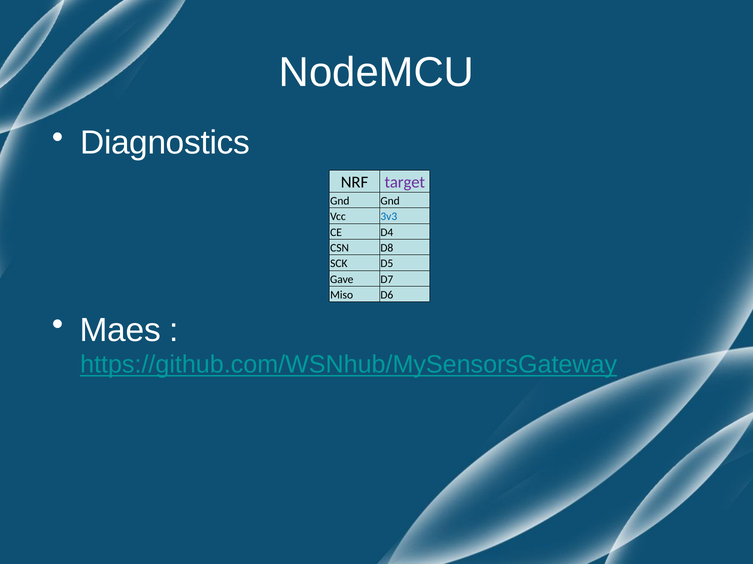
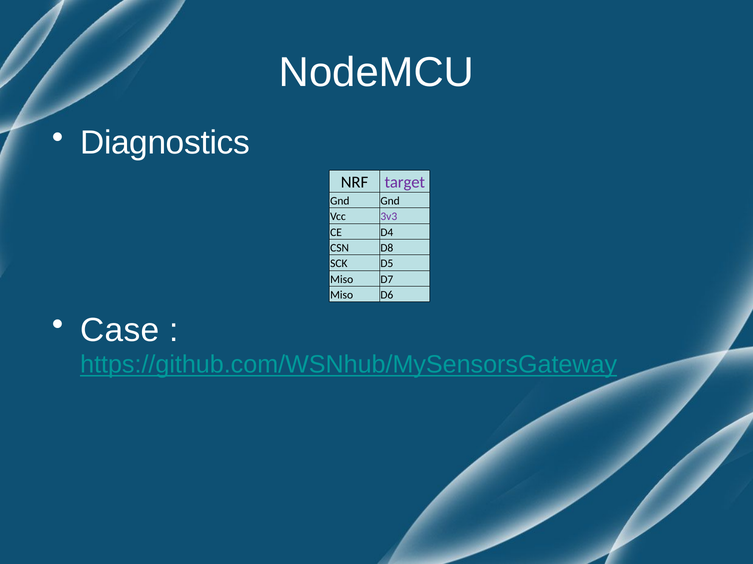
3v3 colour: blue -> purple (389, 217)
Gave: Gave -> Miso (342, 280)
Maes: Maes -> Case (120, 331)
